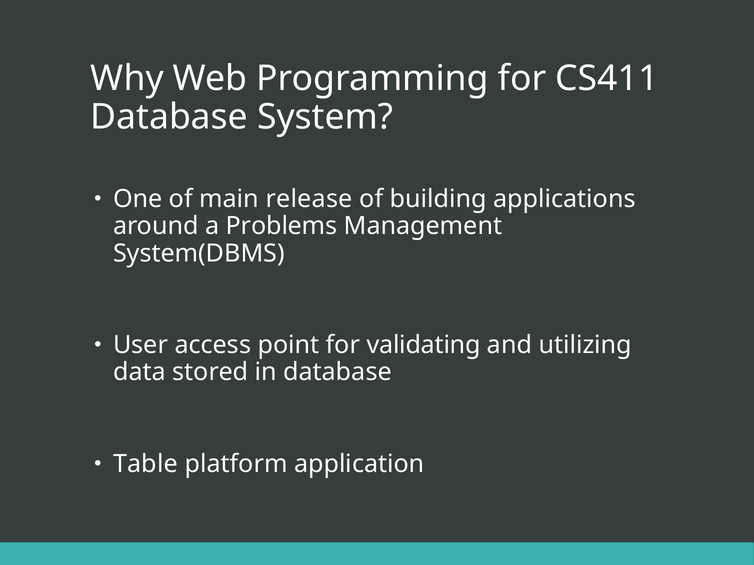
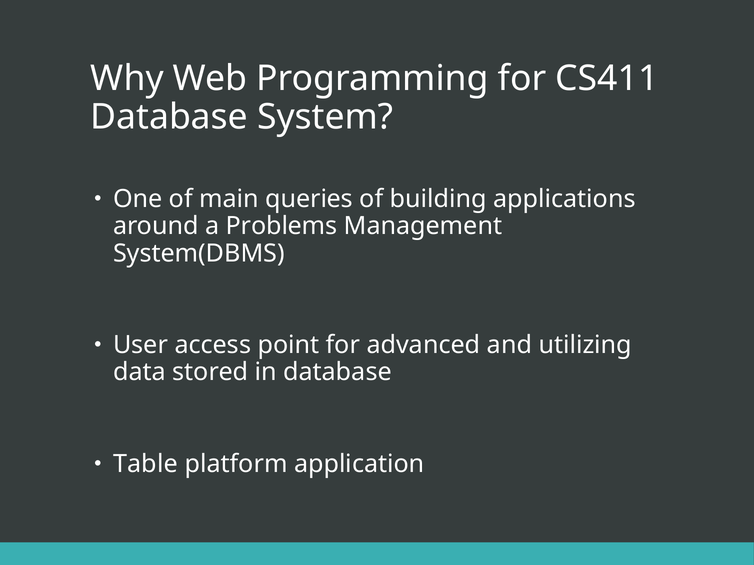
release: release -> queries (309, 199)
validating: validating -> advanced (424, 345)
